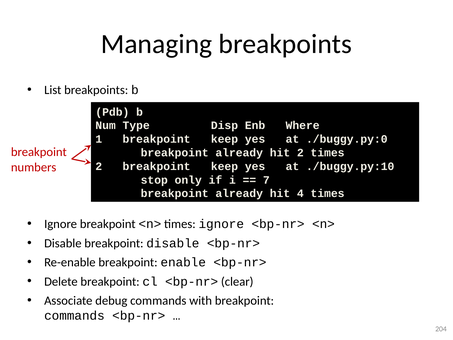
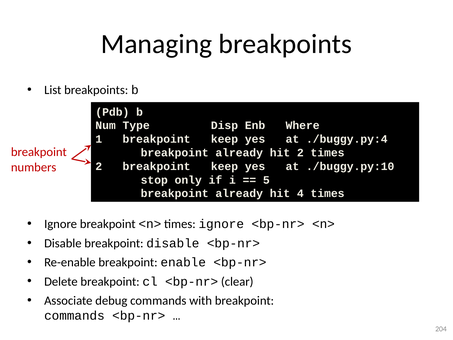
./buggy.py:0: ./buggy.py:0 -> ./buggy.py:4 (347, 139)
7: 7 -> 5 (266, 180)
